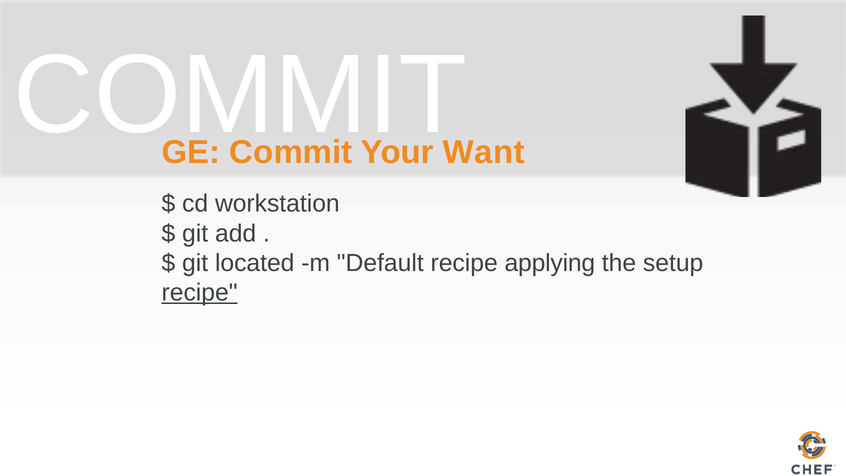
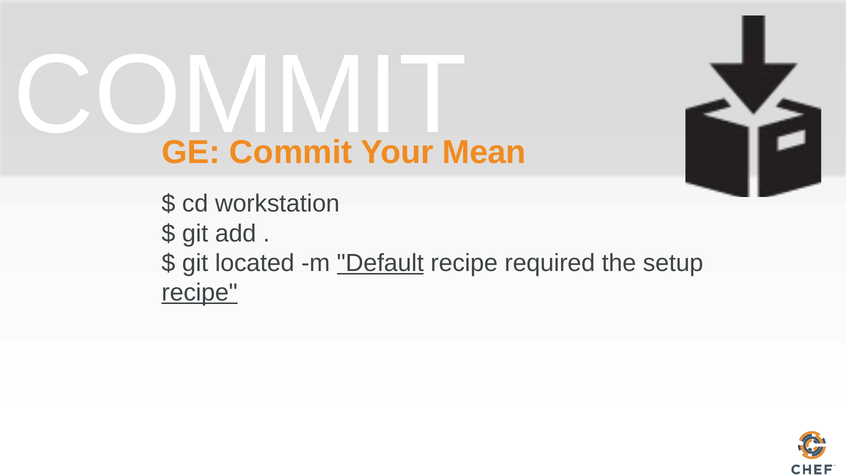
Want: Want -> Mean (484, 152)
Default underline: none -> present (380, 263)
applying: applying -> required (550, 263)
